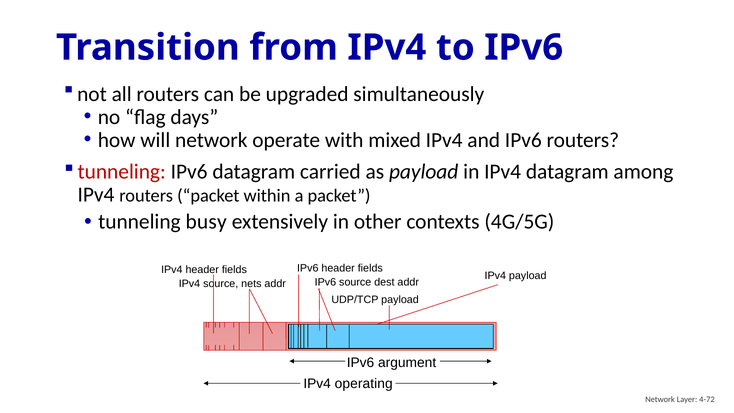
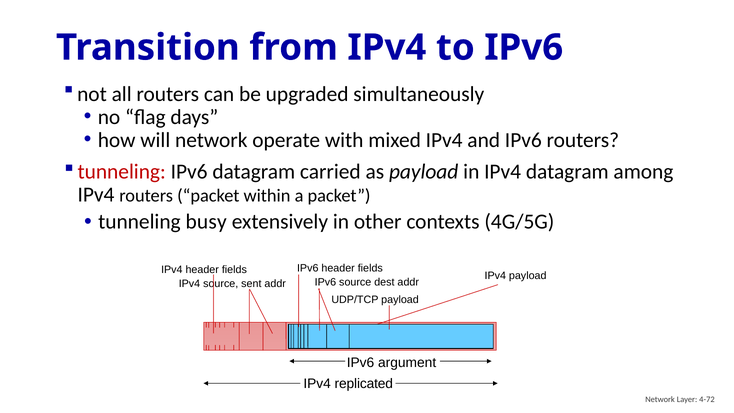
nets: nets -> sent (251, 284)
operating: operating -> replicated (364, 384)
